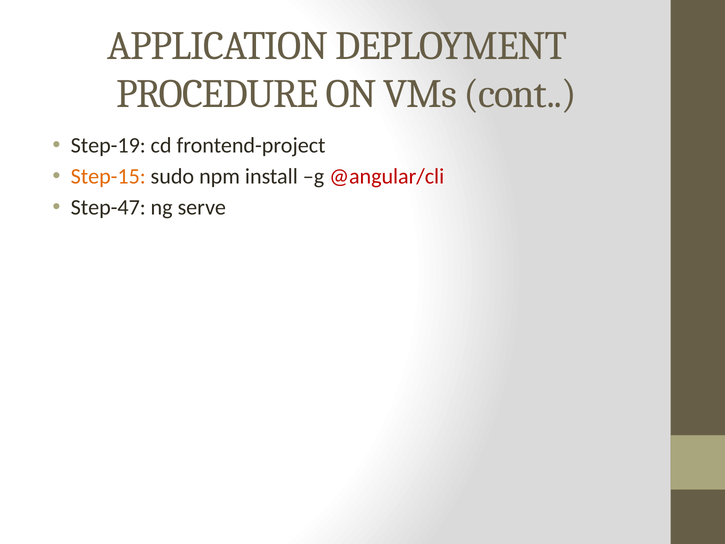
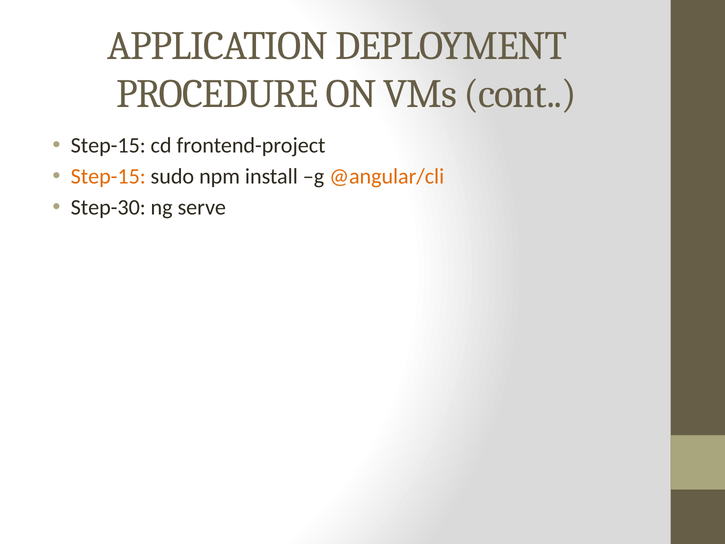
Step-19: Step-19 -> Step-15 (108, 145)
@angular/cli colour: red -> orange (387, 176)
Step-47: Step-47 -> Step-30 (108, 207)
